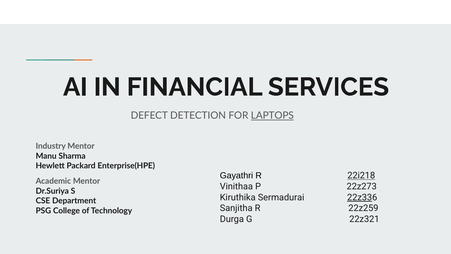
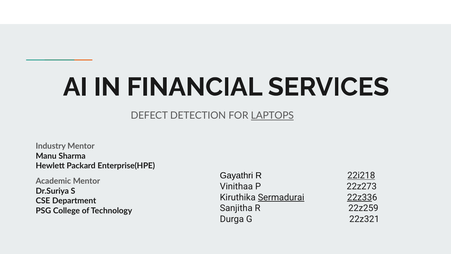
Sermadurai underline: none -> present (281, 197)
